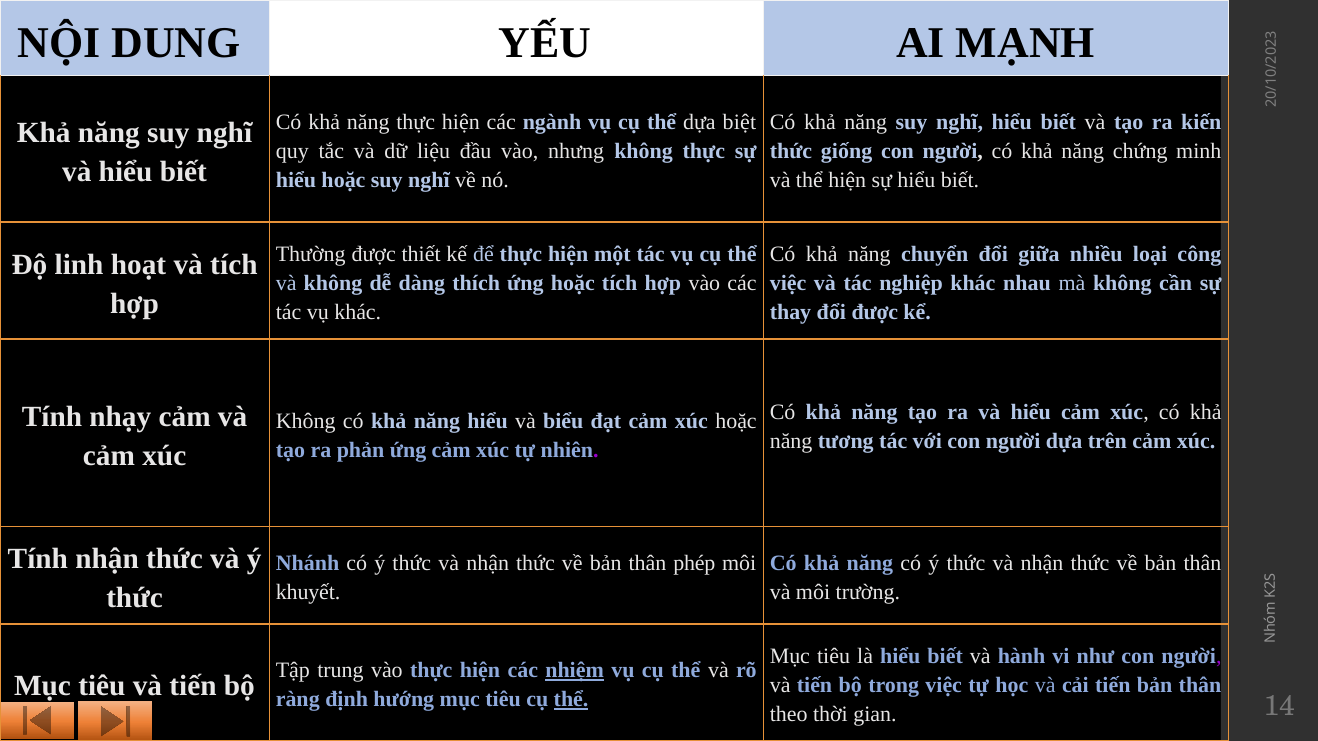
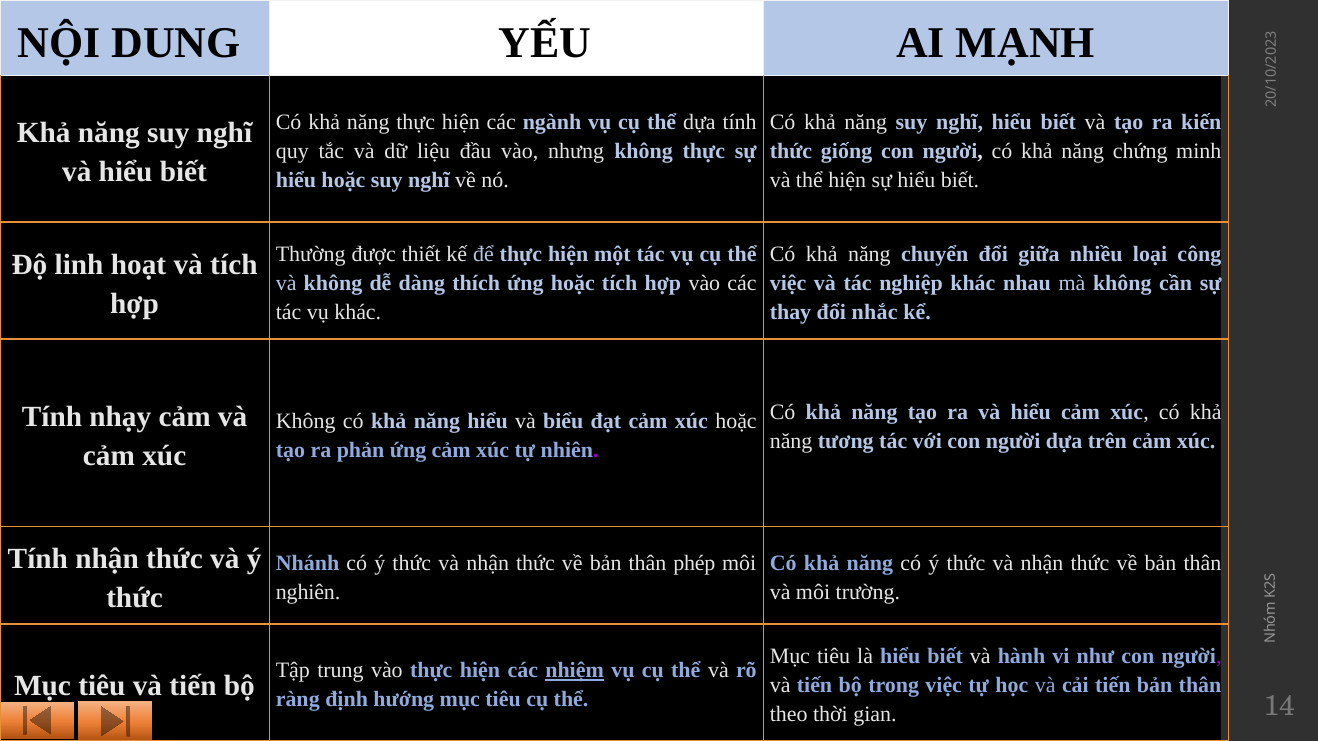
biệt: biệt -> tính (740, 122)
đổi được: được -> nhắc (875, 312)
khuyết: khuyết -> nghiên (308, 593)
thể underline: present -> none (571, 700)
